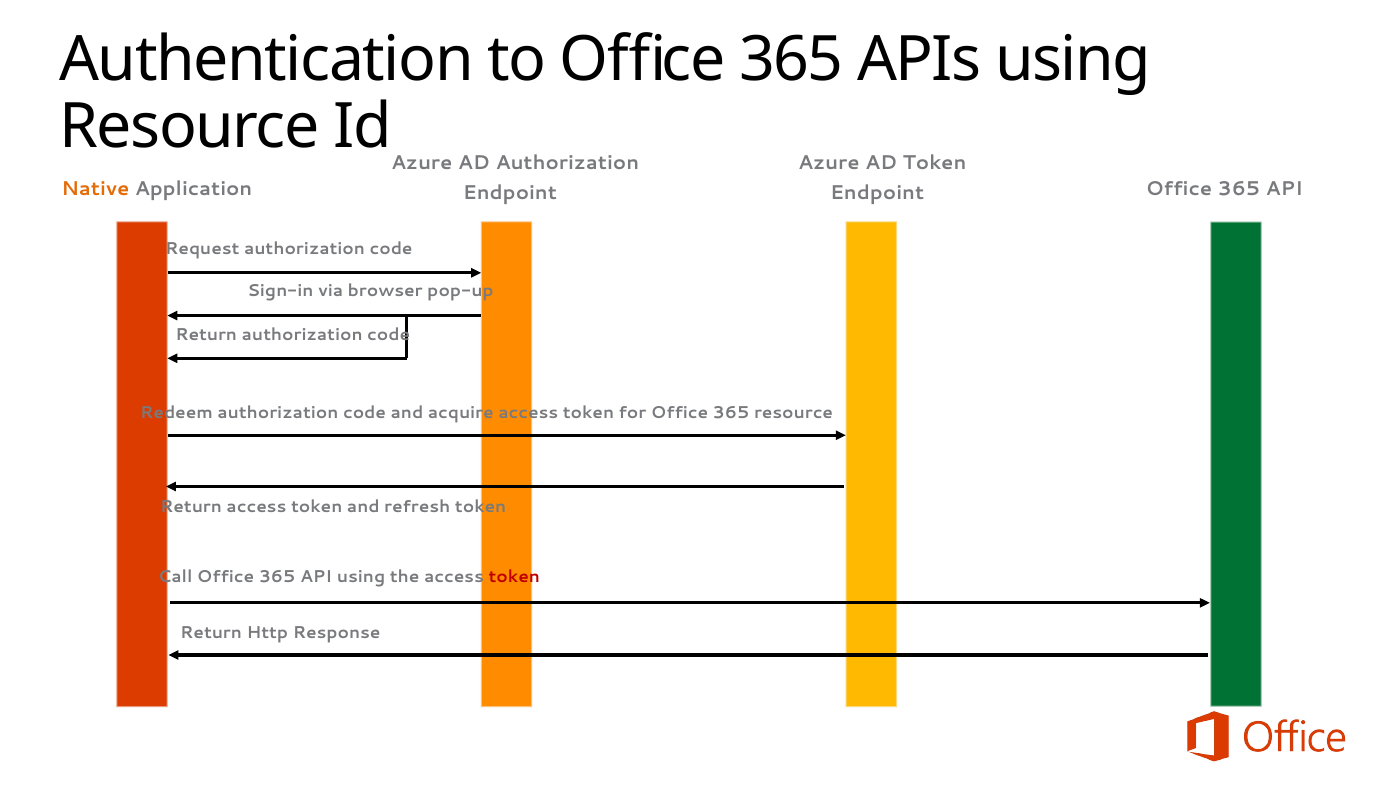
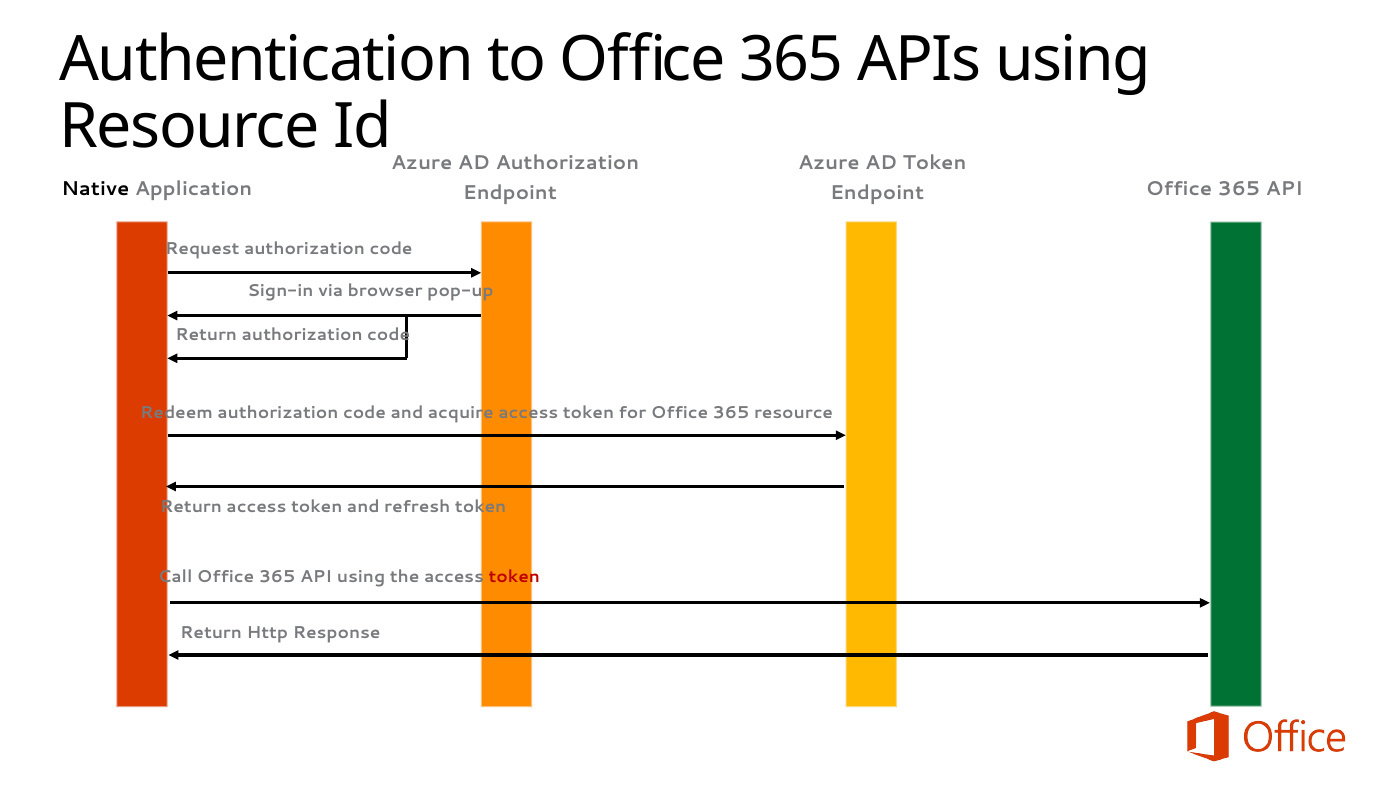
Native colour: orange -> black (95, 189)
